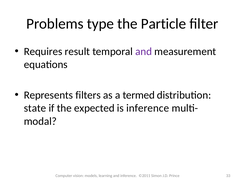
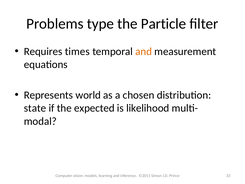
result: result -> times (77, 51)
and colour: purple -> orange (144, 51)
filters: filters -> world (88, 95)
termed: termed -> chosen (139, 95)
is inference: inference -> likelihood (148, 108)
